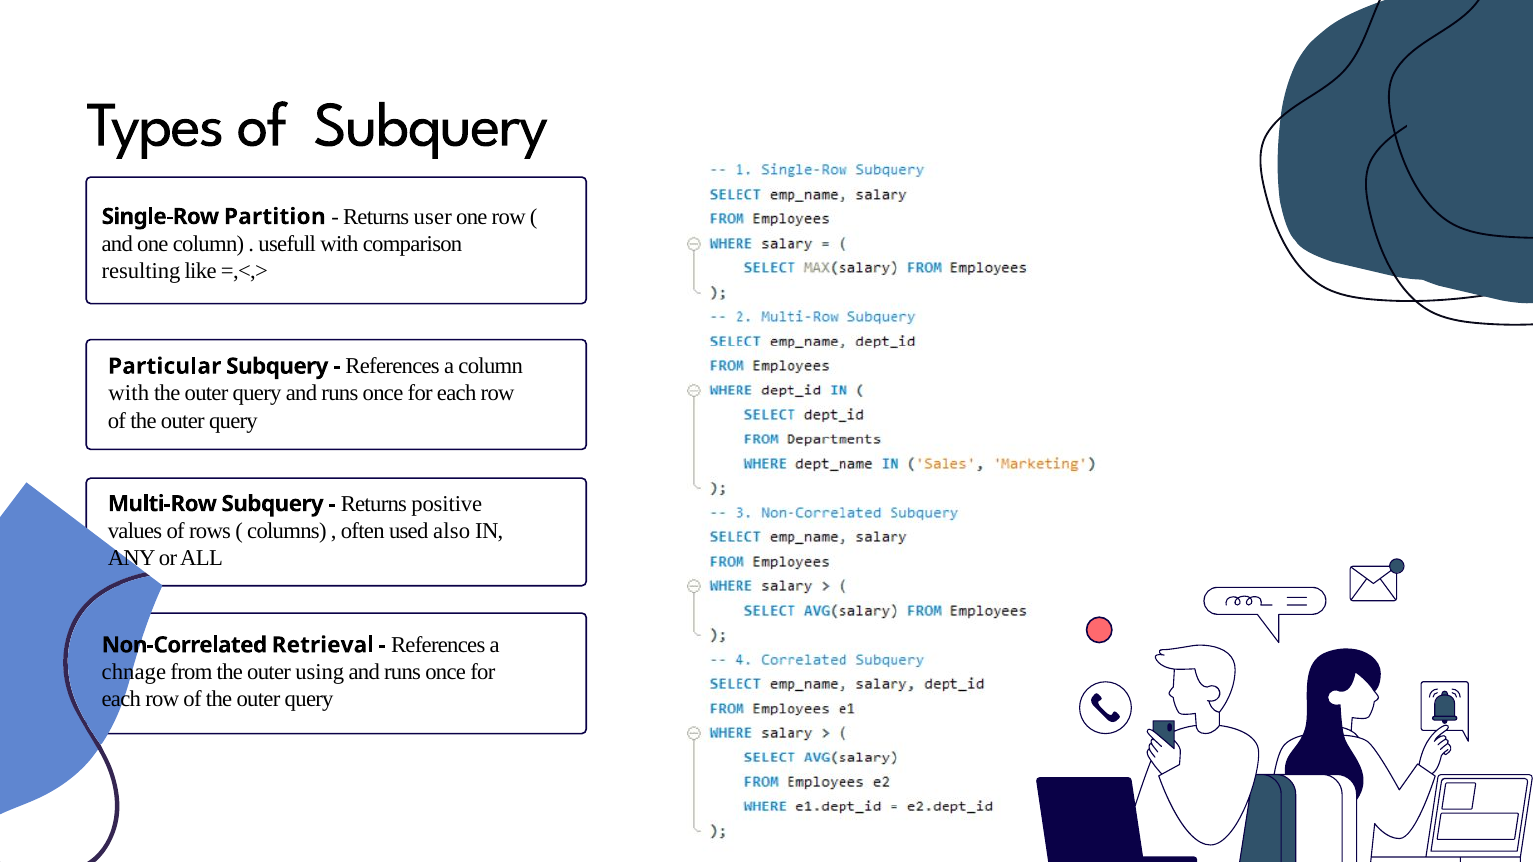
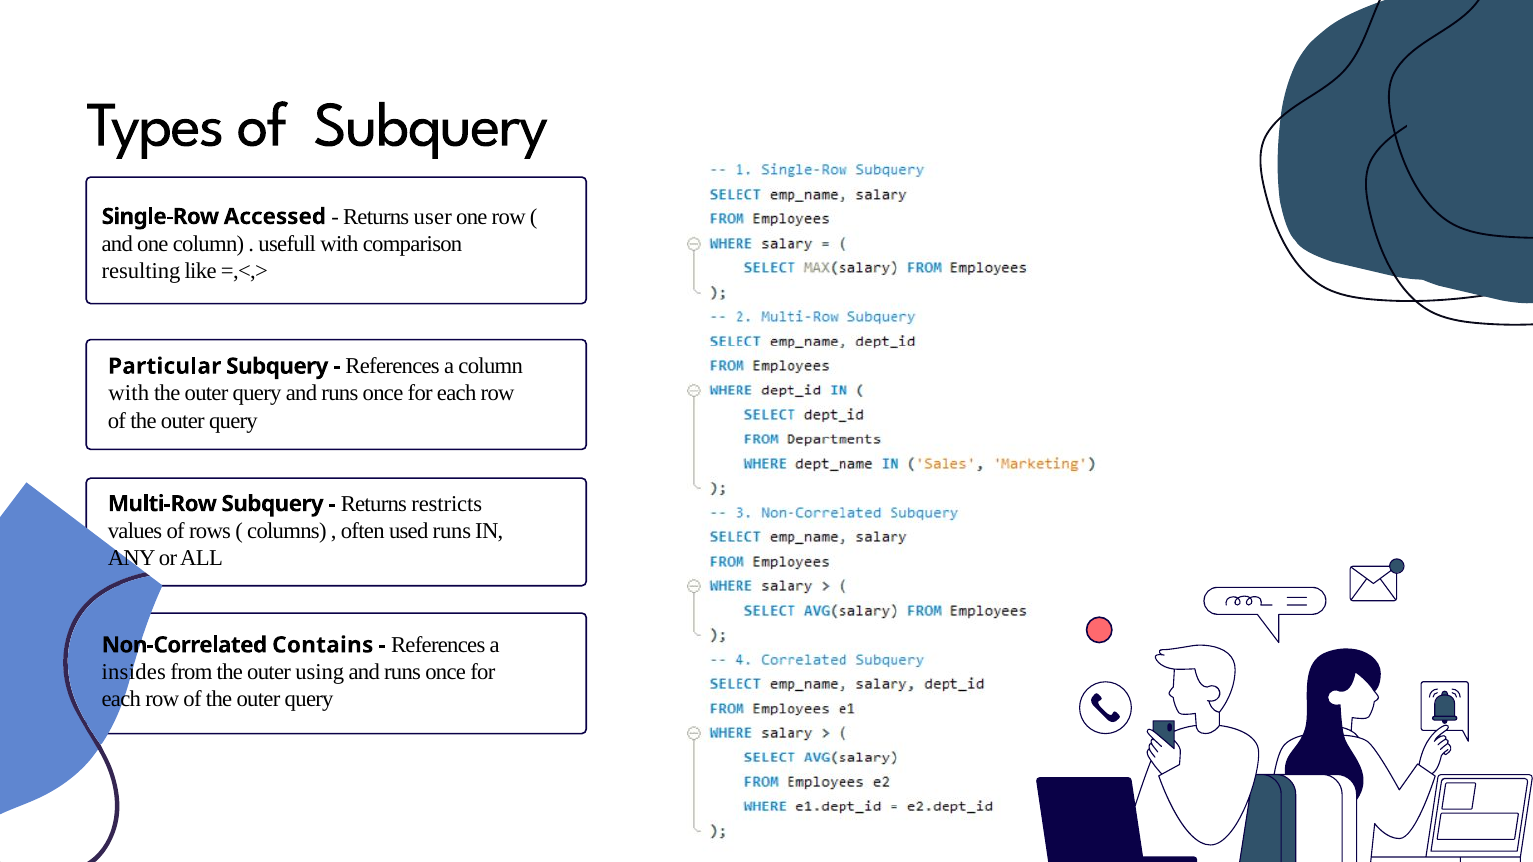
Partition: Partition -> Accessed (275, 217)
positive: positive -> restricts (447, 504)
used also: also -> runs (452, 531)
Retrieval: Retrieval -> Contains (323, 645)
chnage: chnage -> insides (134, 672)
